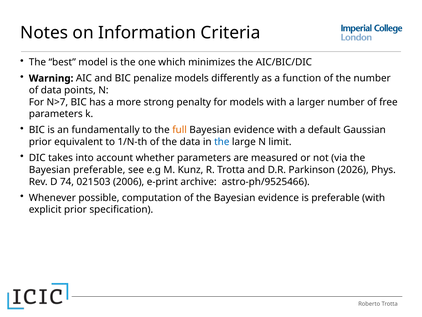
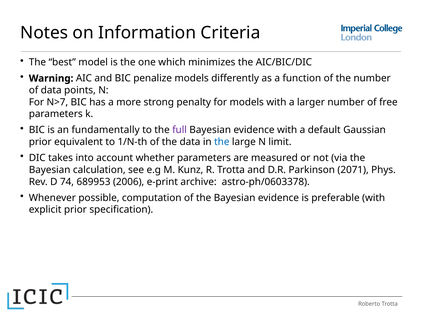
full colour: orange -> purple (180, 130)
Bayesian preferable: preferable -> calculation (99, 170)
2026: 2026 -> 2071 (353, 170)
021503: 021503 -> 689953 (93, 181)
astro-ph/9525466: astro-ph/9525466 -> astro-ph/0603378 (266, 181)
